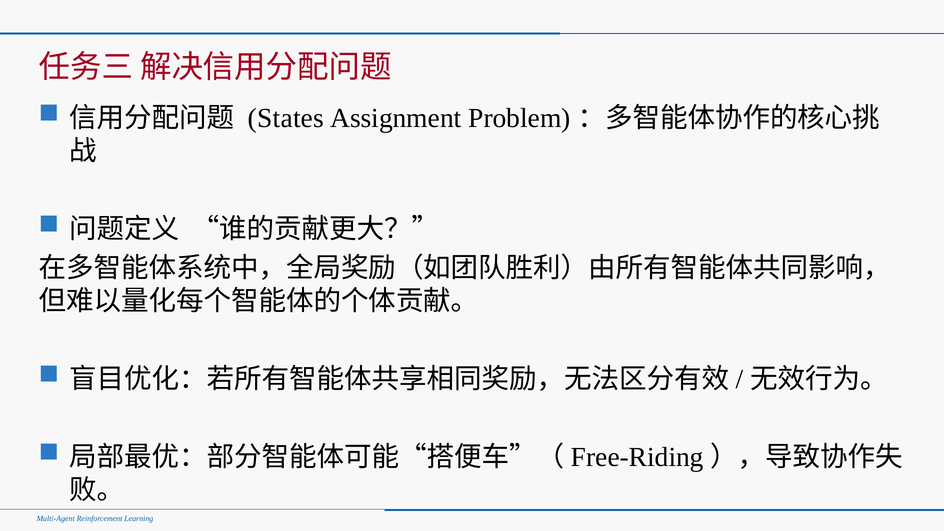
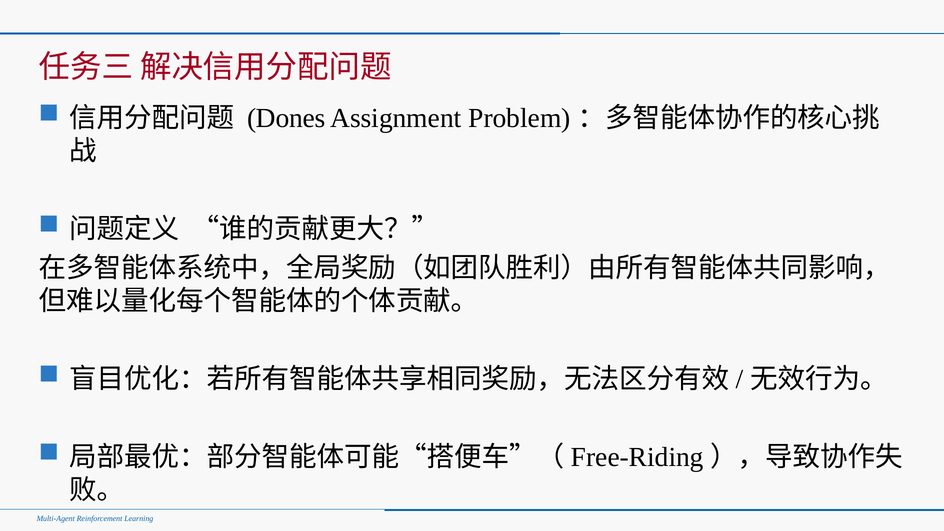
States: States -> Dones (286, 118)
